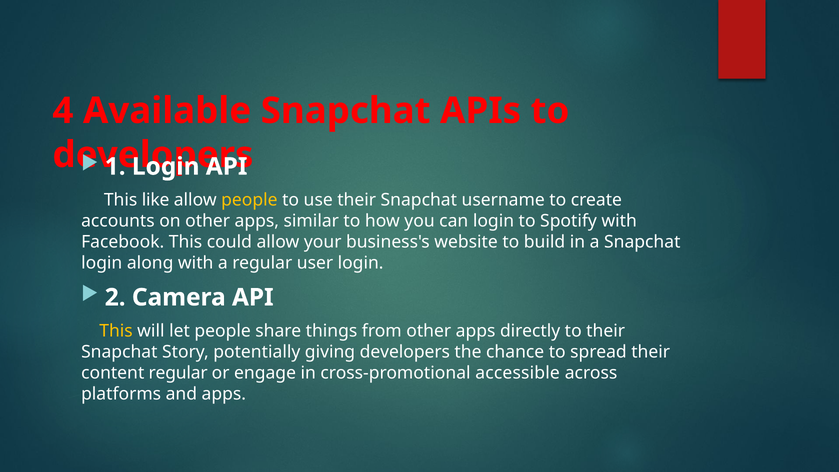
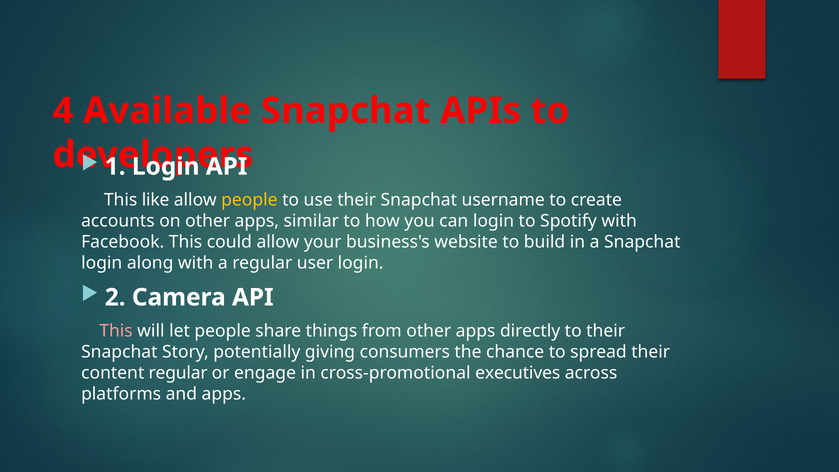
This colour: yellow -> pink (116, 331)
giving developers: developers -> consumers (405, 352)
accessible: accessible -> executives (518, 373)
